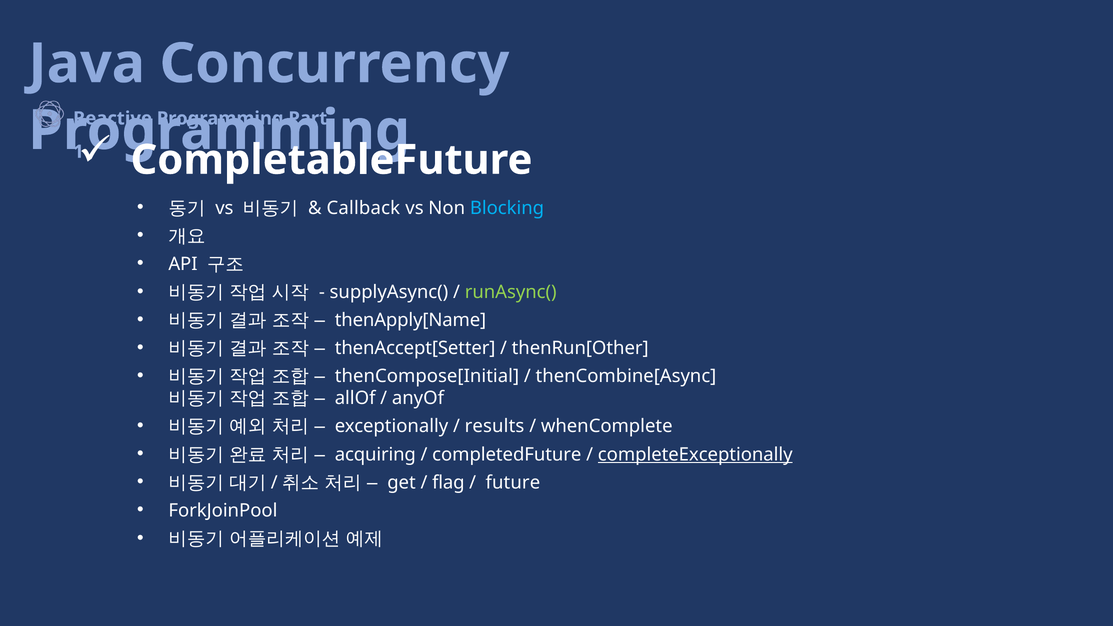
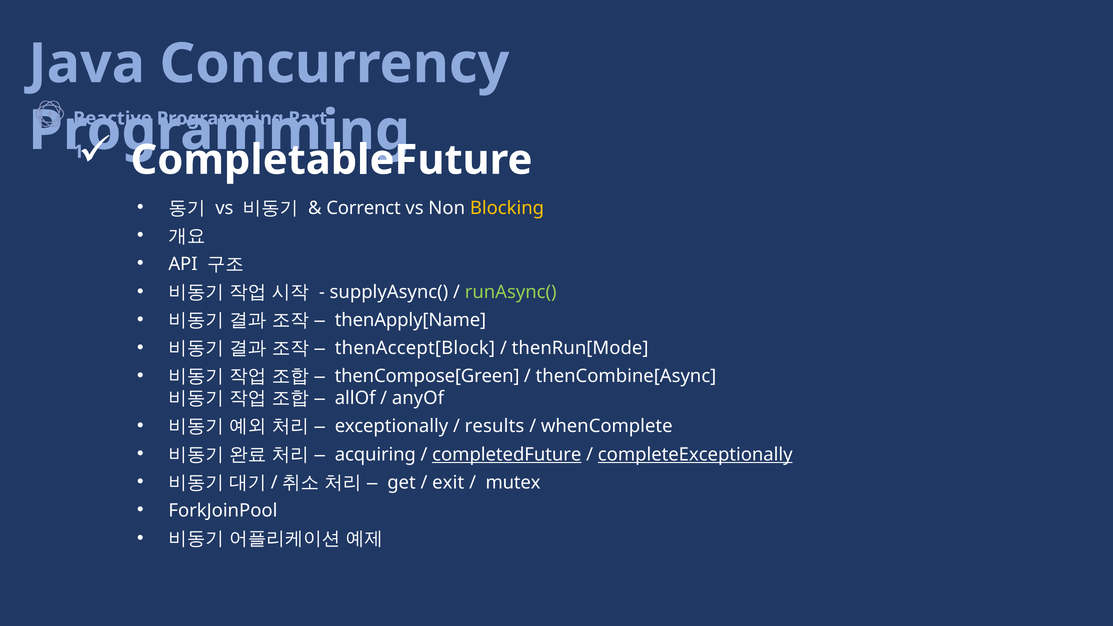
Callback: Callback -> Correnct (364, 208)
Blocking colour: light blue -> yellow (507, 208)
thenAccept[Setter: thenAccept[Setter -> thenAccept[Block (415, 348)
thenRun[Other: thenRun[Other -> thenRun[Mode (580, 348)
thenCompose[Initial: thenCompose[Initial -> thenCompose[Green (427, 376)
completedFuture underline: none -> present (507, 454)
flag: flag -> exit (448, 482)
future: future -> mutex (513, 482)
